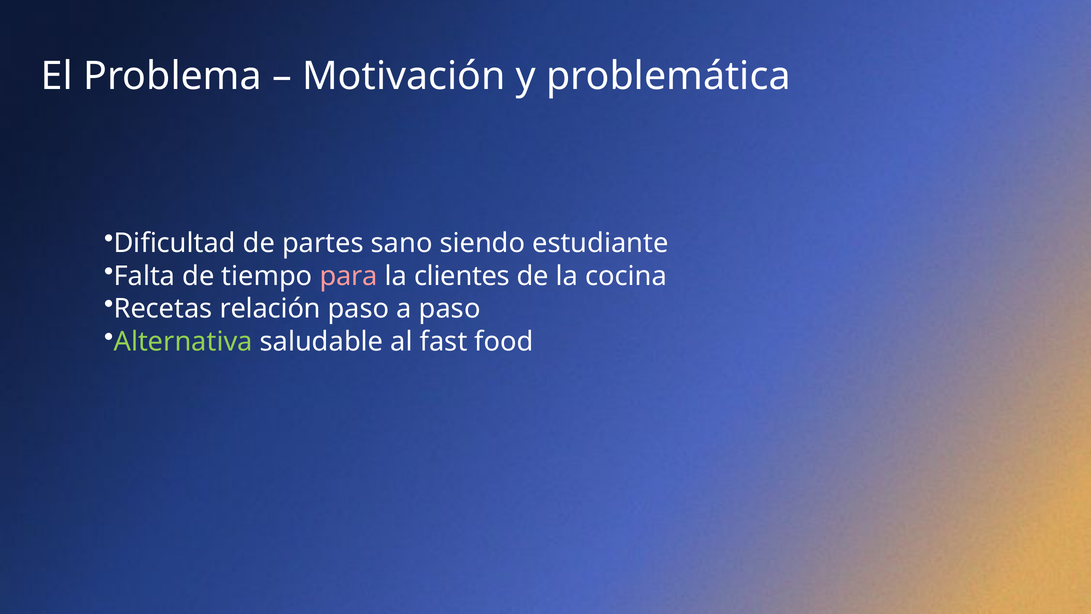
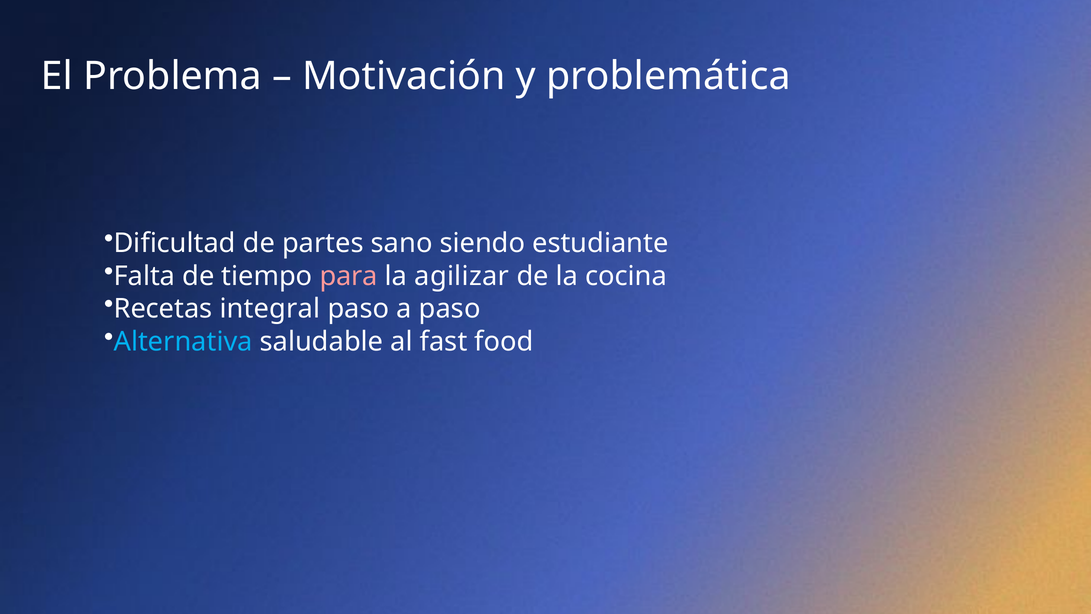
clientes: clientes -> agilizar (462, 276)
relación: relación -> integral (270, 309)
Alternativa colour: light green -> light blue (183, 341)
